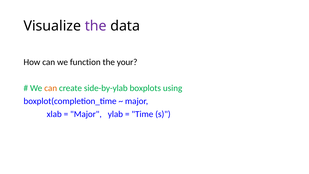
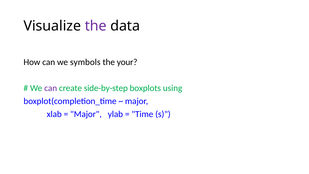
function: function -> symbols (85, 62)
can colour: orange -> purple (51, 88)
side-by-ylab: side-by-ylab -> side-by-step (106, 88)
